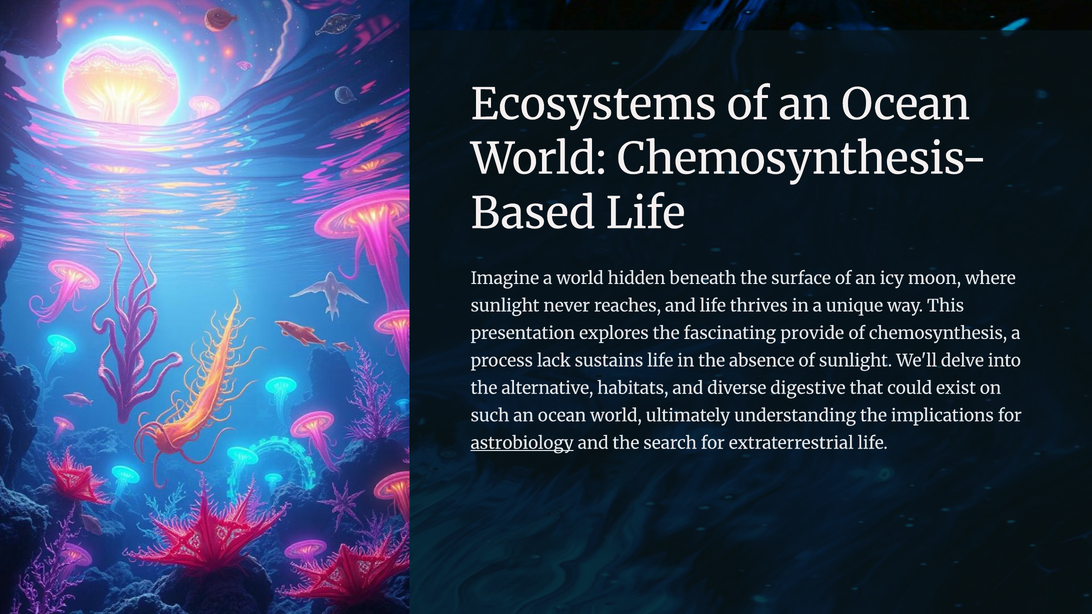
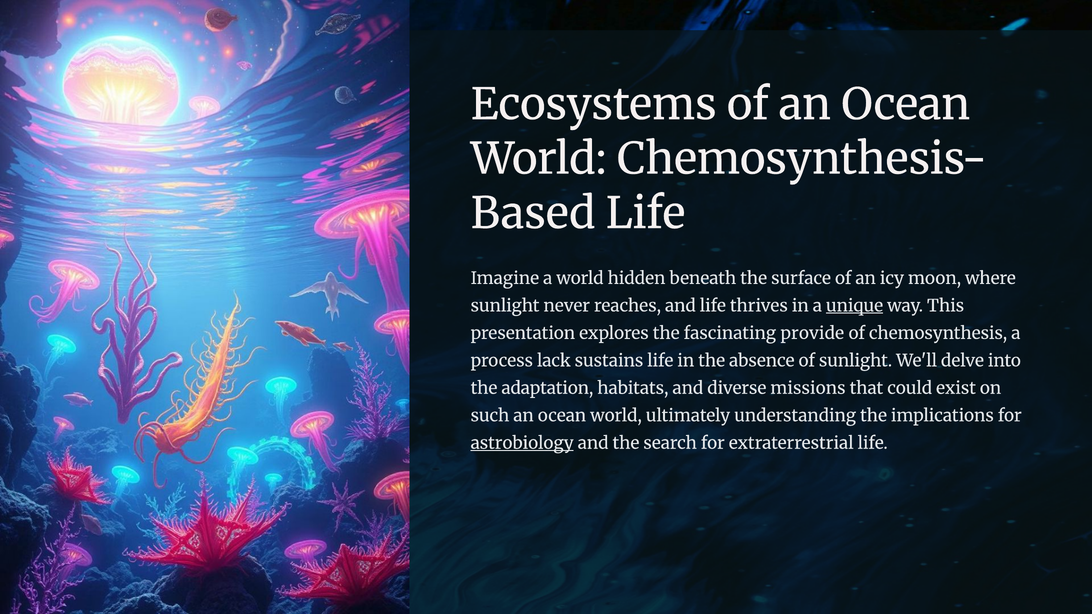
unique underline: none -> present (855, 306)
alternative: alternative -> adaptation (547, 388)
digestive: digestive -> missions (808, 388)
